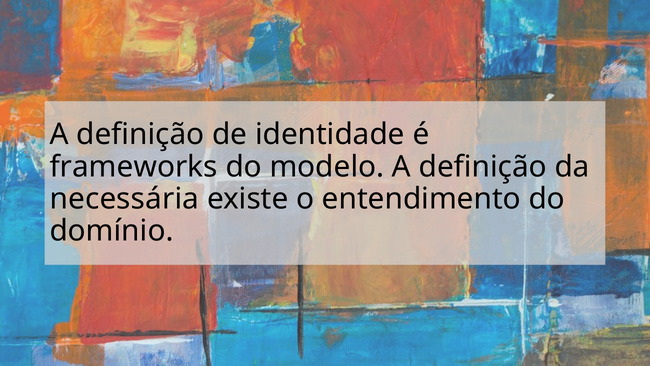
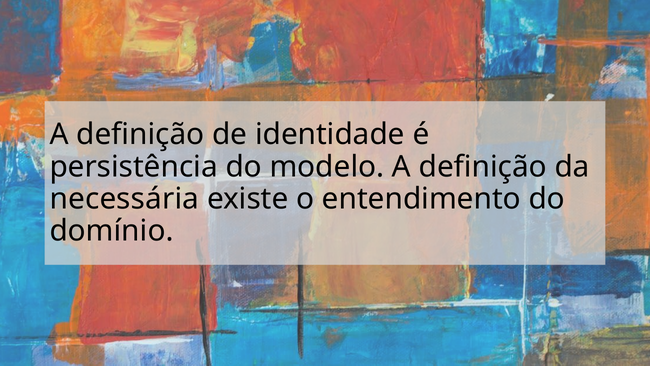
frameworks: frameworks -> persistência (134, 167)
